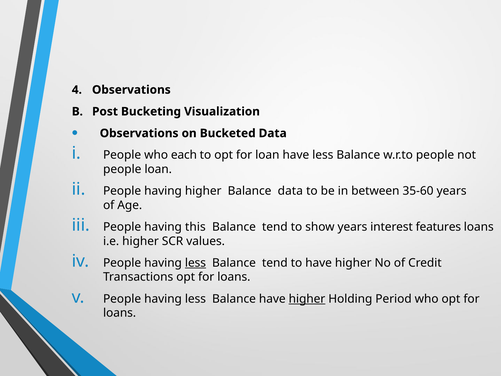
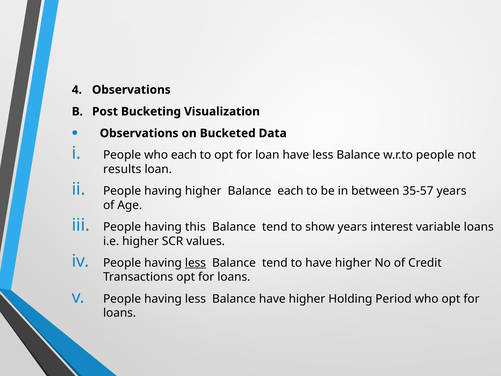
people: people -> results (122, 169)
Balance data: data -> each (290, 191)
35-60: 35-60 -> 35-57 (418, 191)
features: features -> variable (438, 227)
higher underline: present -> none (307, 299)
